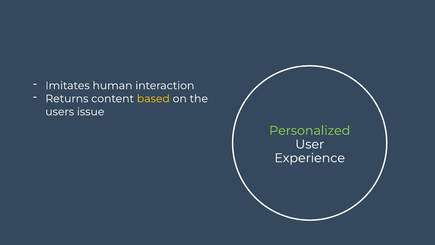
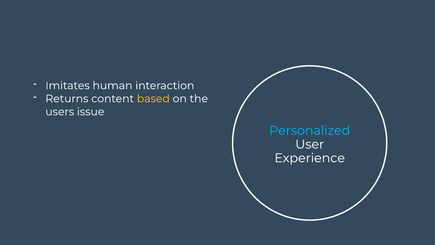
Personalized colour: light green -> light blue (310, 130)
